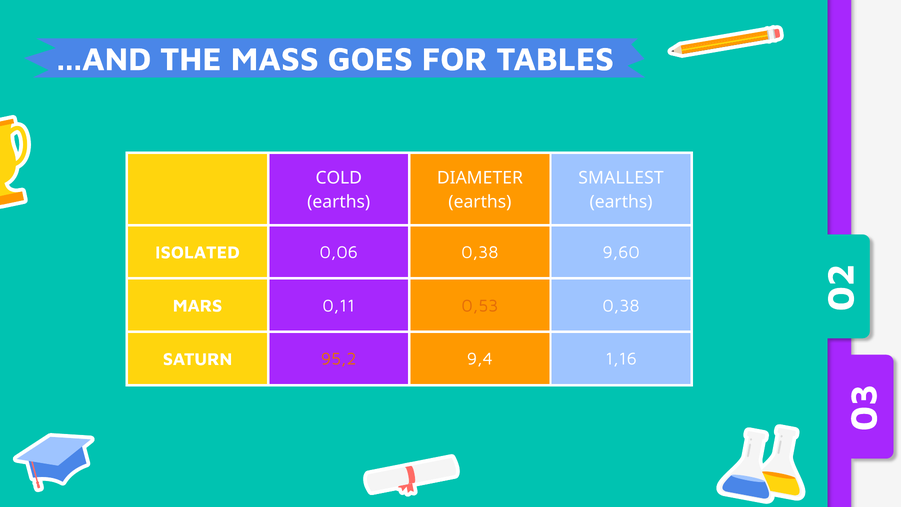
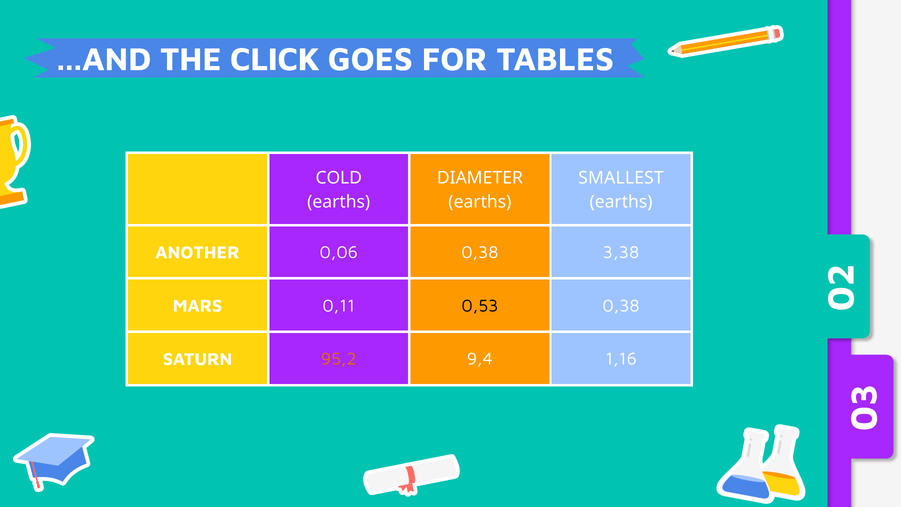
MASS: MASS -> CLICK (275, 59)
ISOLATED: ISOLATED -> ANOTHER (197, 252)
9,60: 9,60 -> 3,38 (621, 252)
0,53 colour: orange -> black (480, 306)
